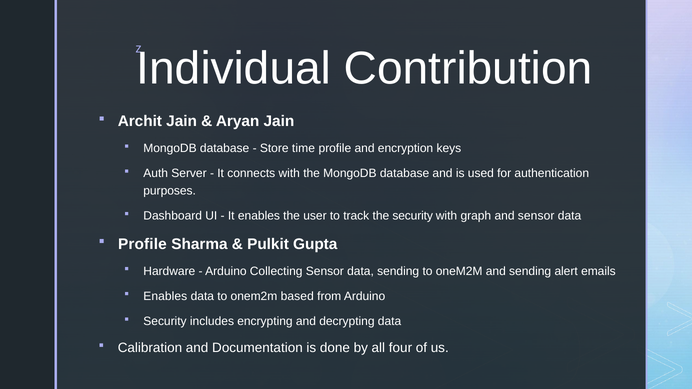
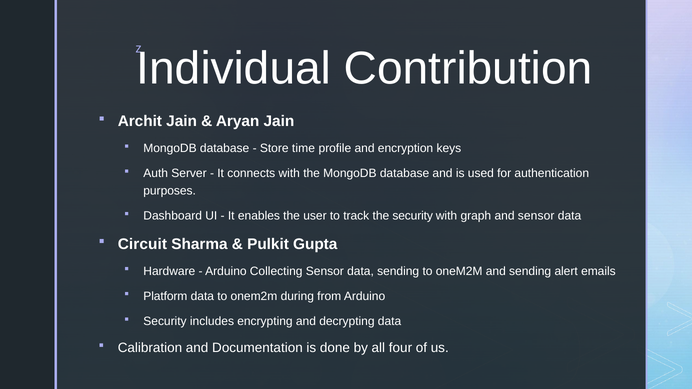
Profile: Profile -> Circuit (142, 244)
Enables: Enables -> Platform (165, 296)
based: based -> during (297, 296)
